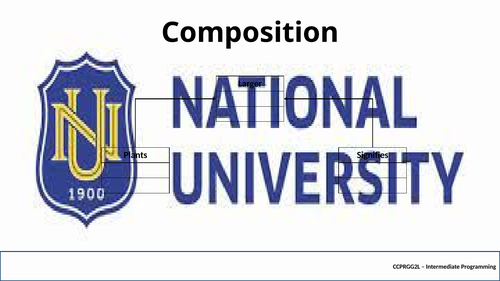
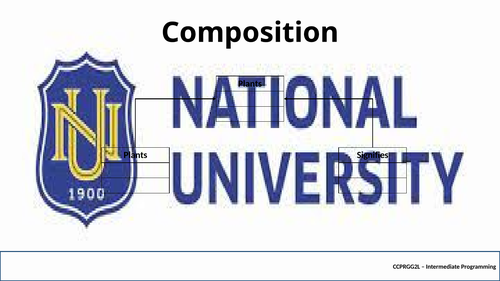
Larger: Larger -> Plants (250, 84)
